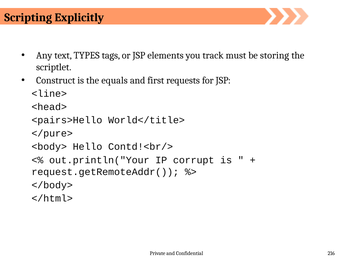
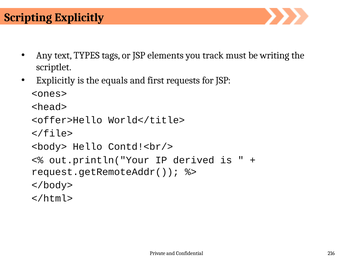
storing: storing -> writing (275, 55)
Construct: Construct -> Explicitly (56, 80)
<line>: <line> -> <ones> (49, 94)
<pairs>Hello: <pairs>Hello -> <offer>Hello (67, 120)
</pure>: </pure> -> </file> (52, 133)
corrupt: corrupt -> derived (194, 160)
